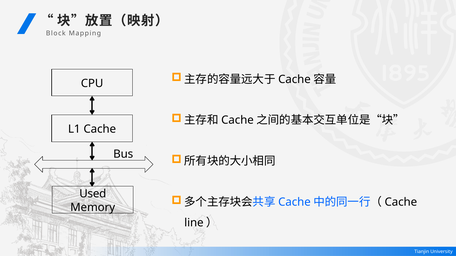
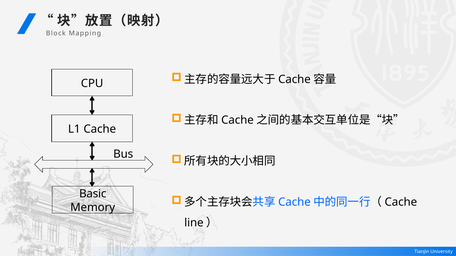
Used: Used -> Basic (93, 194)
